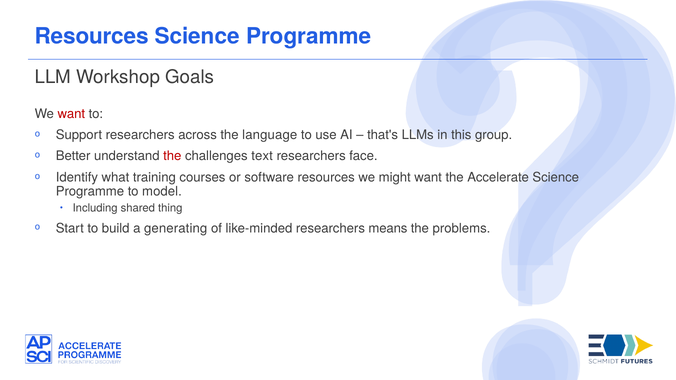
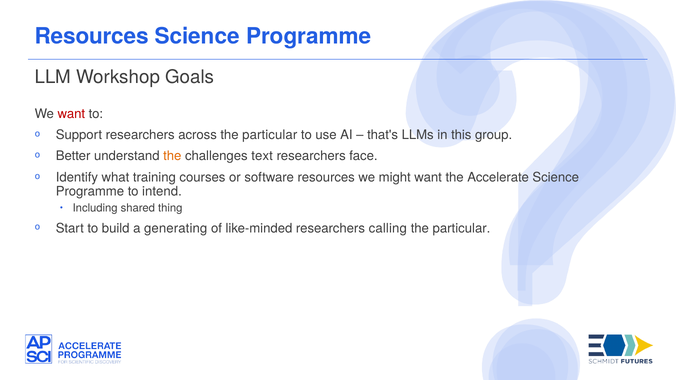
across the language: language -> particular (270, 135)
the colour: red -> orange (172, 156)
model: model -> intend (162, 192)
means: means -> calling (388, 228)
problems: problems -> particular (461, 228)
